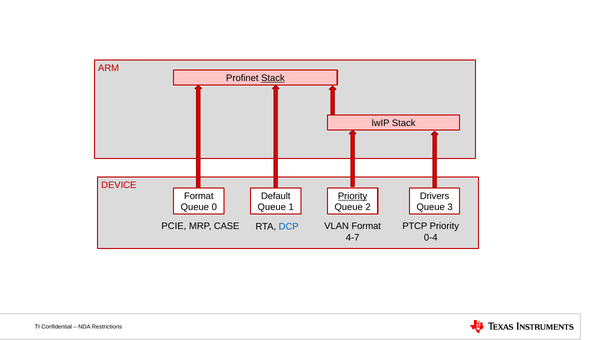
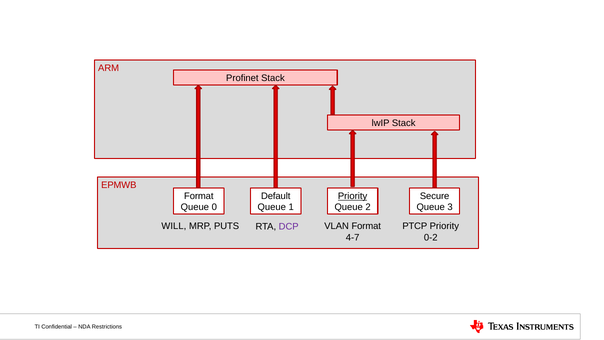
Stack underline: present -> none (273, 78)
DEVICE: DEVICE -> EPMWB (119, 185)
Drivers: Drivers -> Secure (435, 196)
PCIE: PCIE -> WILL (174, 226)
CASE: CASE -> PUTS (227, 226)
DCP colour: blue -> purple (289, 226)
0-4: 0-4 -> 0-2 (431, 238)
